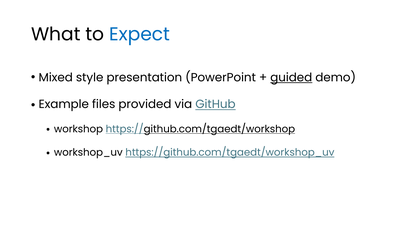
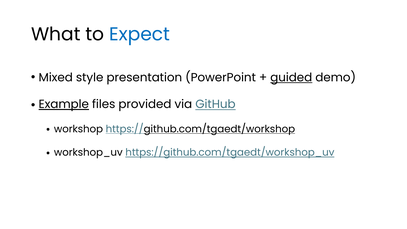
Example underline: none -> present (64, 104)
